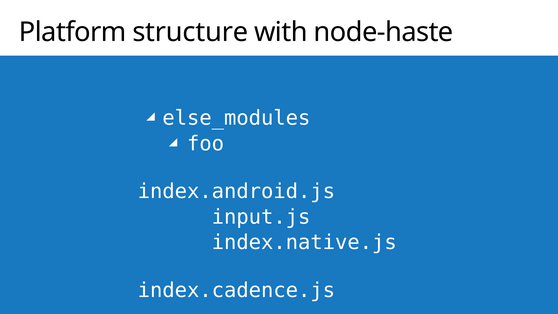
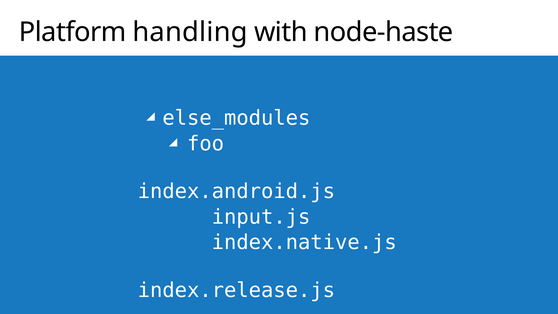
structure: structure -> handling (190, 32)
index.cadence.js: index.cadence.js -> index.release.js (236, 290)
